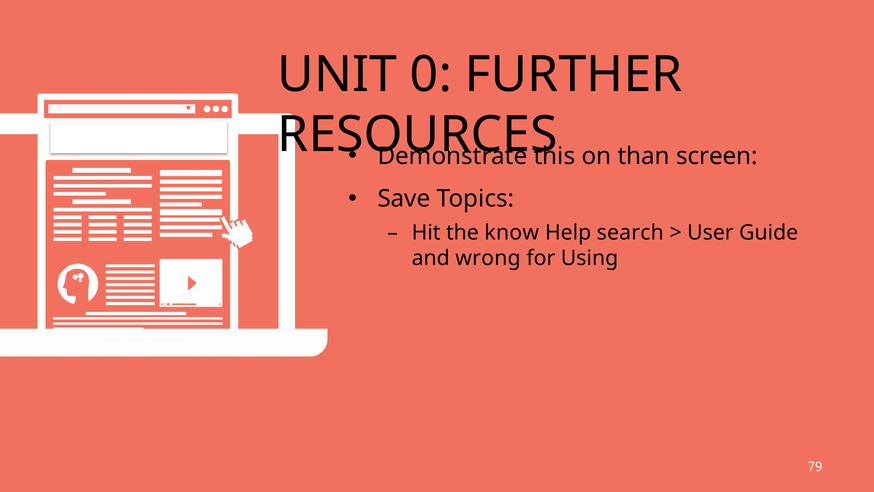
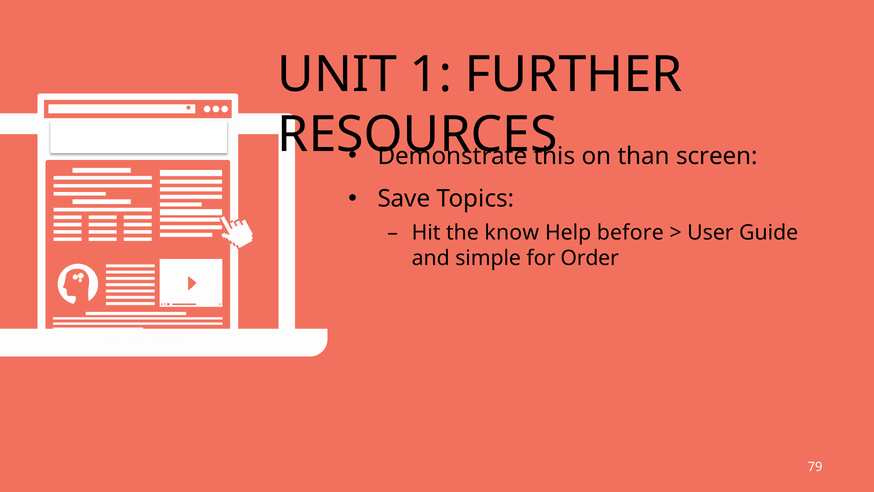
0: 0 -> 1 (431, 75)
search: search -> before (630, 233)
wrong: wrong -> simple (488, 258)
Using: Using -> Order (590, 258)
